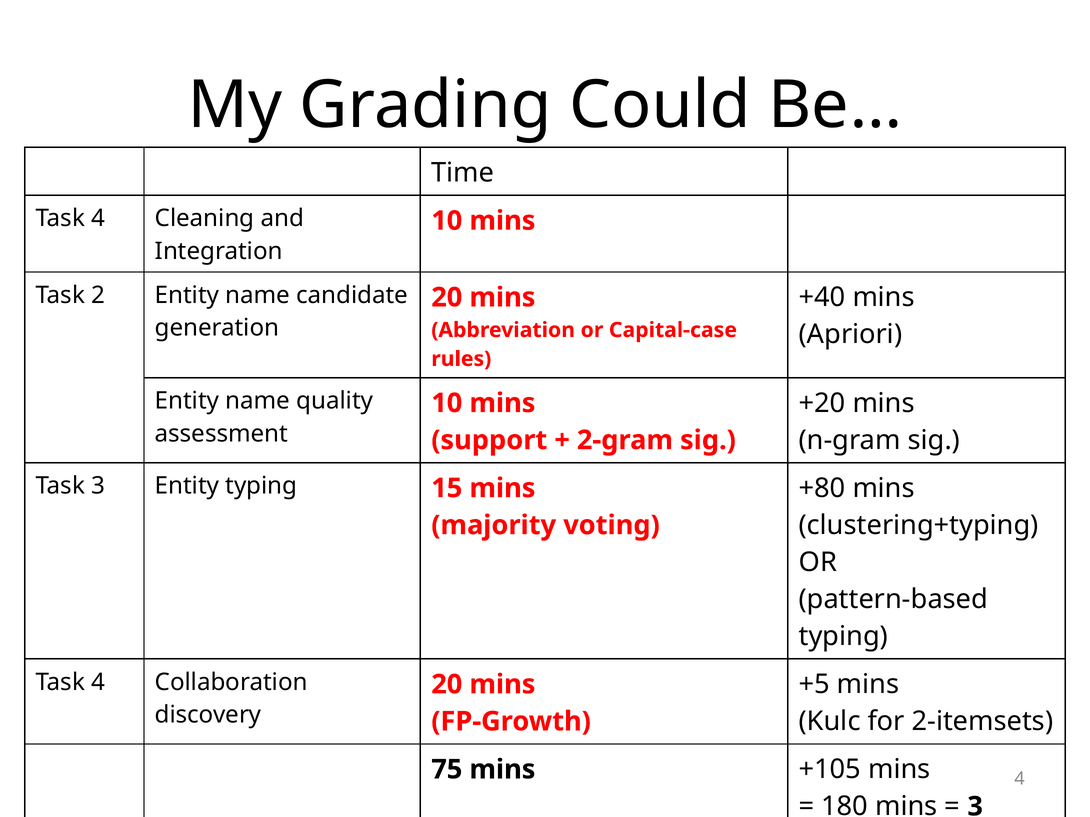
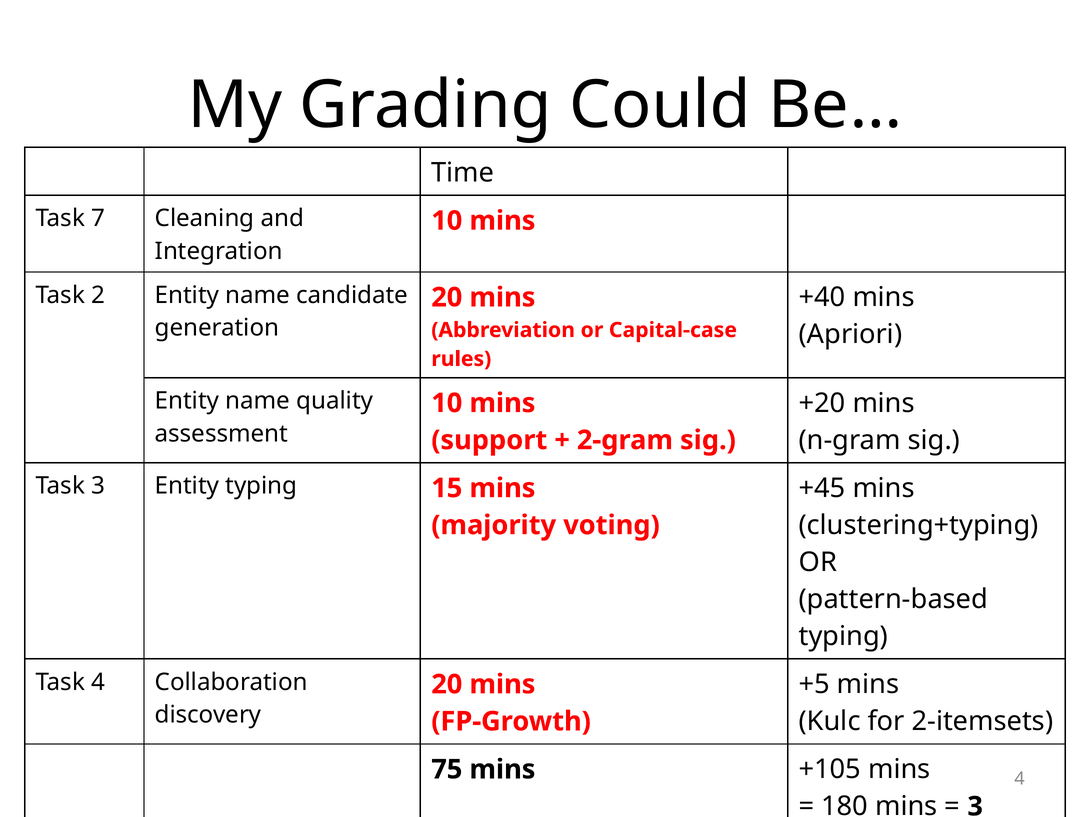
4: 4 -> 7 (98, 219)
+80: +80 -> +45 (822, 488)
